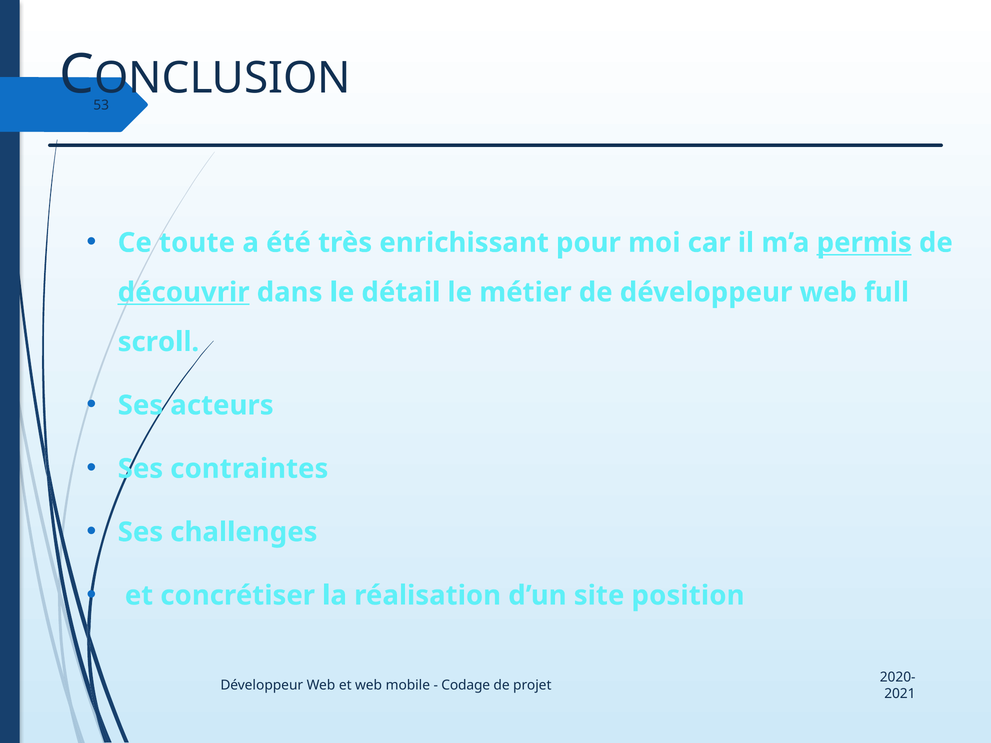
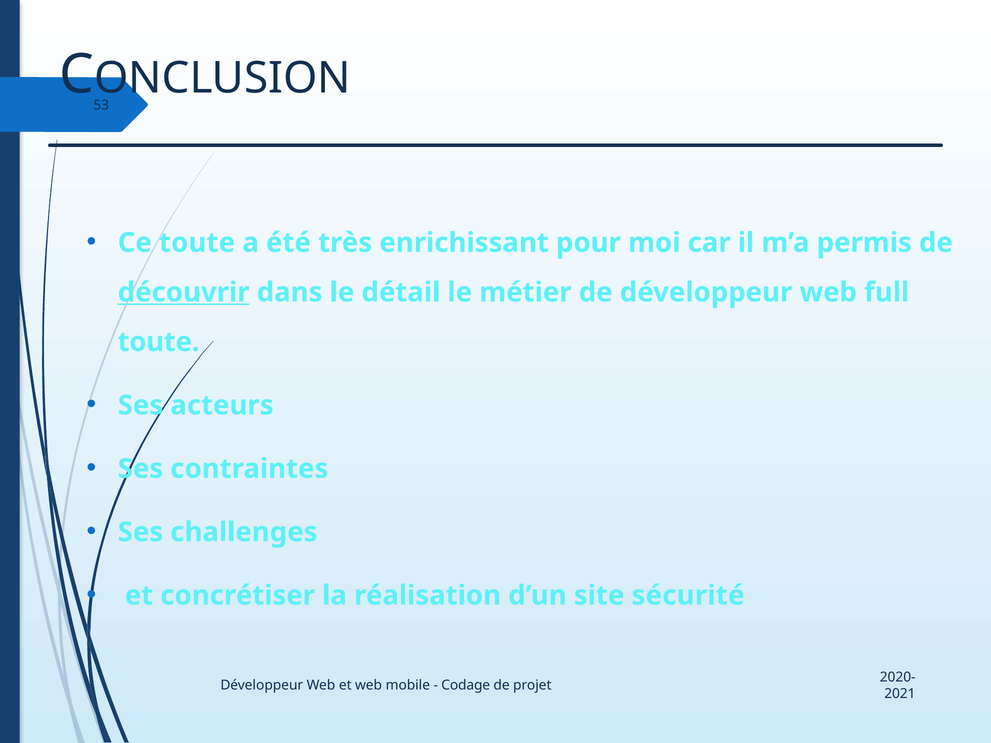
permis underline: present -> none (864, 243)
scroll: scroll -> toute (159, 342)
position: position -> sécurité (688, 596)
